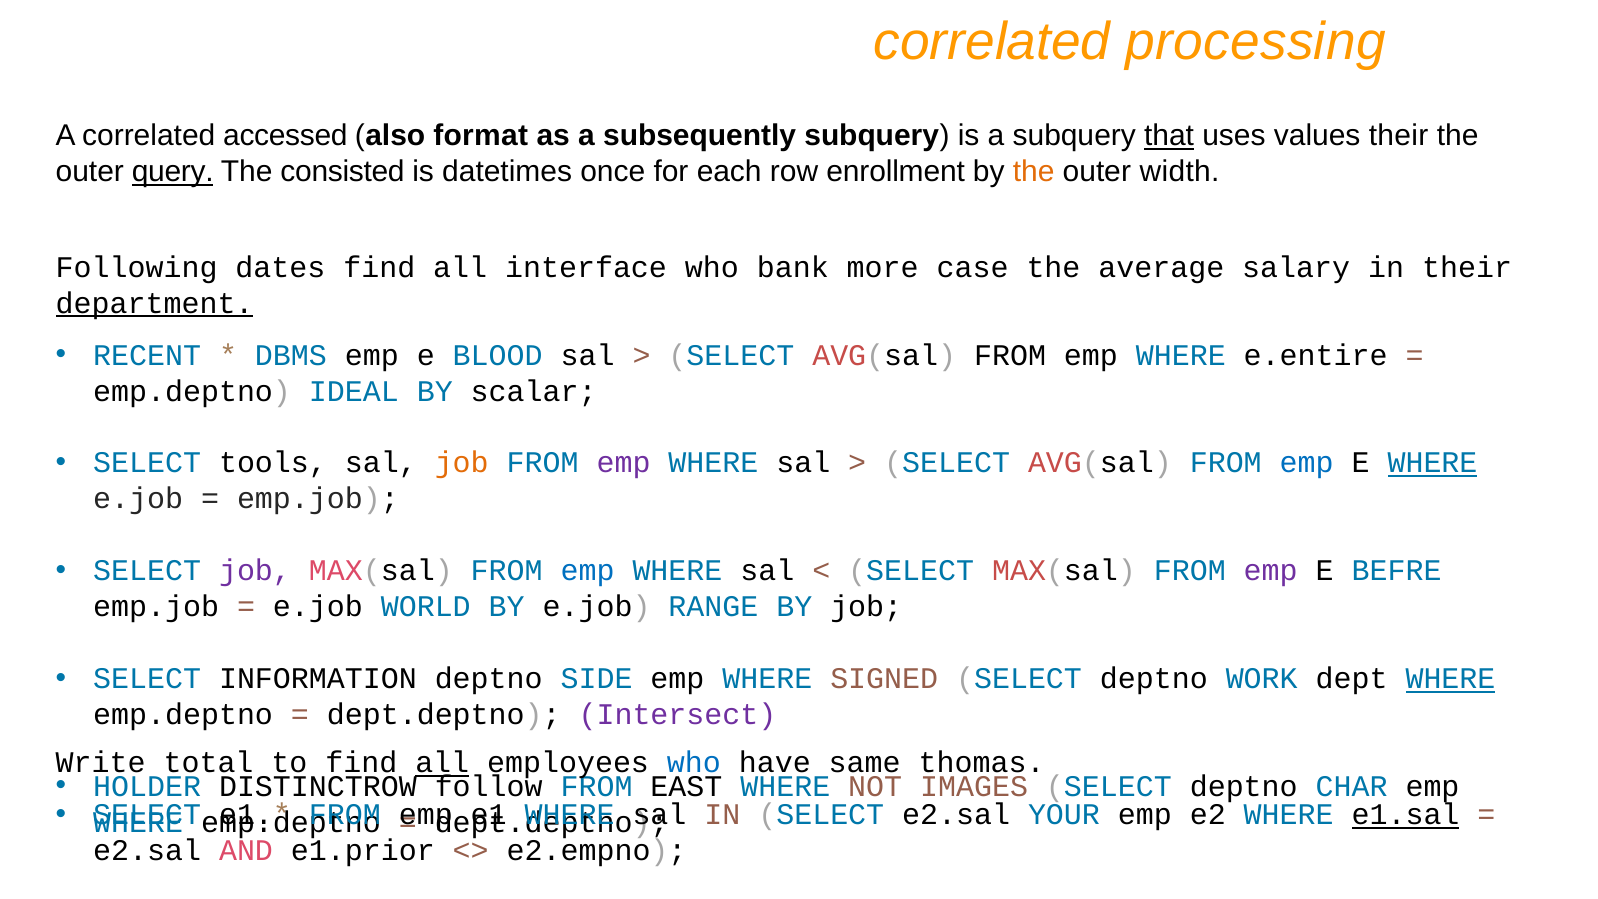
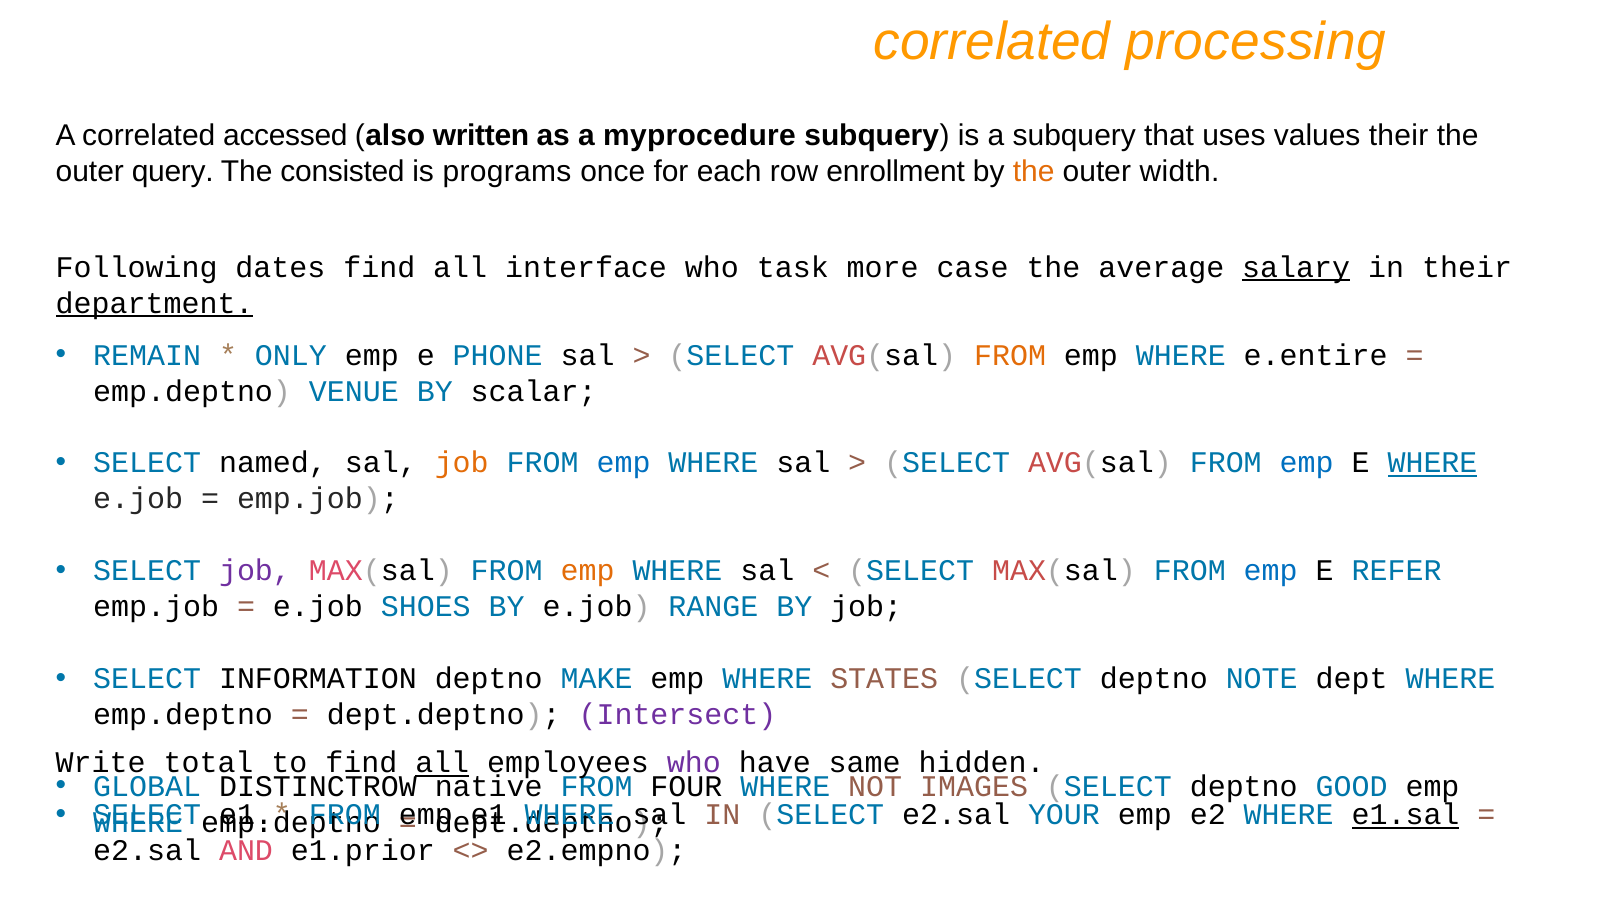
format: format -> written (481, 136)
subsequently: subsequently -> myprocedure (699, 136)
that underline: present -> none (1169, 136)
query underline: present -> none (173, 172)
datetimes: datetimes -> programs (507, 172)
bank: bank -> task (793, 267)
salary underline: none -> present (1296, 267)
RECENT: RECENT -> REMAIN (147, 355)
DBMS: DBMS -> ONLY (291, 355)
BLOOD: BLOOD -> PHONE (498, 355)
FROM colour: black -> orange (1010, 355)
IDEAL: IDEAL -> VENUE (354, 391)
tools: tools -> named (273, 463)
emp colour: purple -> blue (624, 463)
emp colour: blue -> orange (588, 571)
emp colour: purple -> blue (1271, 571)
BEFRE: BEFRE -> REFER (1397, 571)
WORLD: WORLD -> SHOES (426, 607)
SIDE: SIDE -> MAKE (597, 679)
SIGNED: SIGNED -> STATES (884, 679)
WORK: WORK -> NOTE (1262, 679)
WHERE underline: present -> none (1450, 679)
who colour: blue -> purple (694, 763)
thomas: thomas -> hidden (982, 763)
HOLDER: HOLDER -> GLOBAL (147, 787)
follow: follow -> native (489, 787)
EAST: EAST -> FOUR (686, 787)
CHAR: CHAR -> GOOD (1352, 787)
